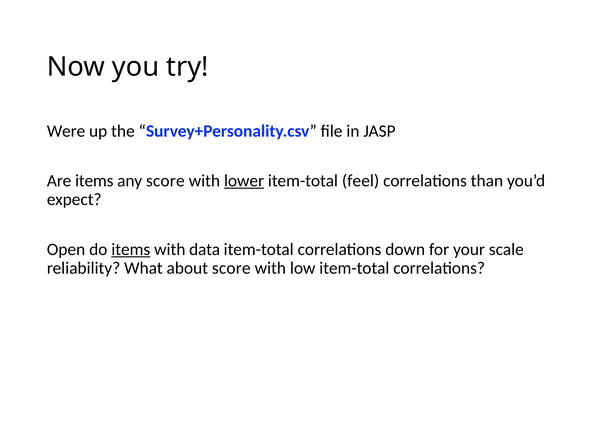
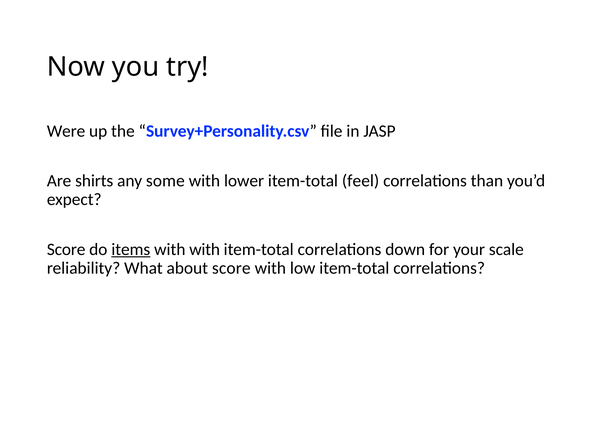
Are items: items -> shirts (94, 181)
any score: score -> some (165, 181)
lower underline: present -> none (244, 181)
Open: Open -> Score (66, 250)
with data: data -> with (205, 250)
